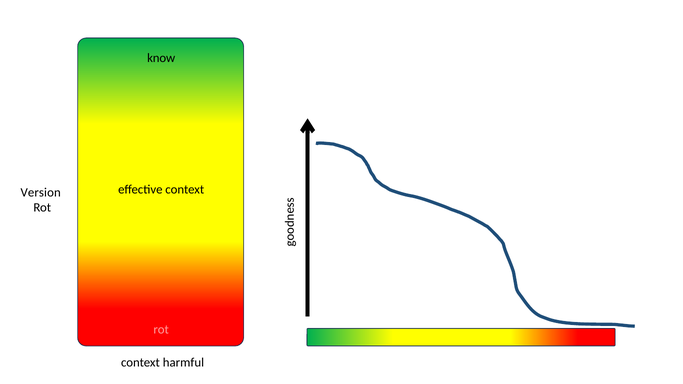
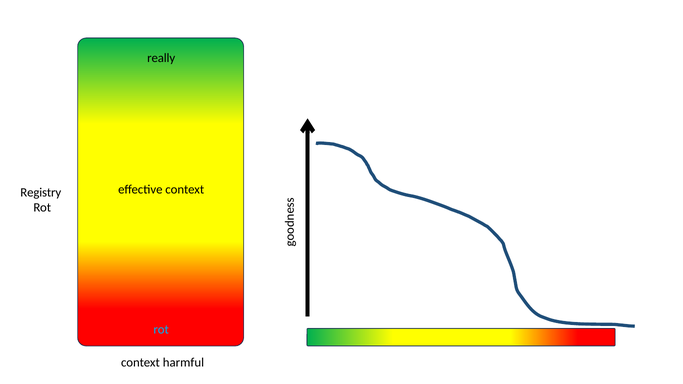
know: know -> really (161, 58)
Version: Version -> Registry (41, 192)
rot colour: pink -> light blue (161, 330)
